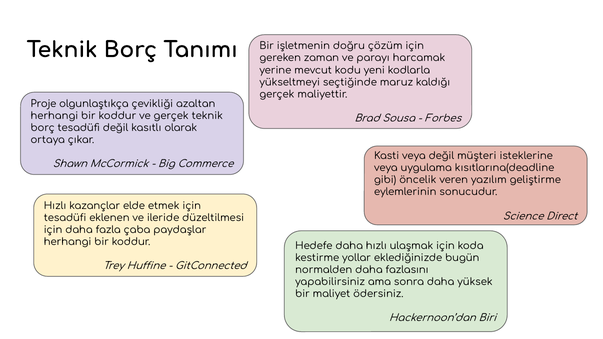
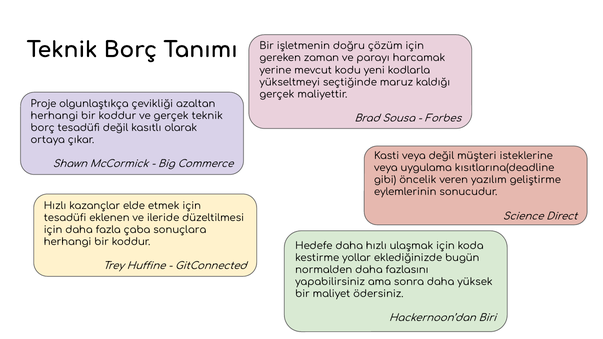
paydaşlar: paydaşlar -> sonuçlara (180, 230)
